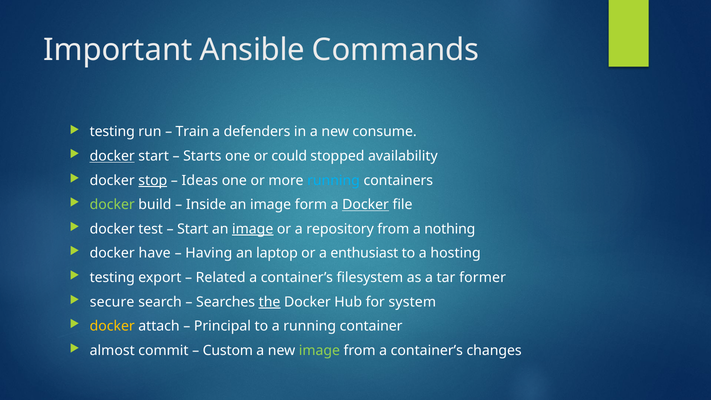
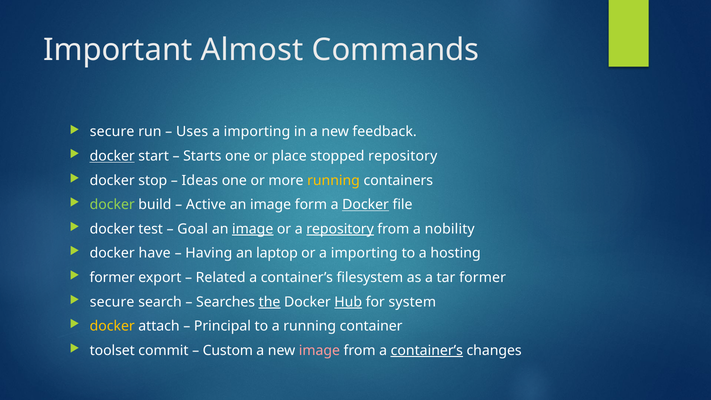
Ansible: Ansible -> Almost (252, 50)
testing: testing -> secure (112, 132)
Train: Train -> Uses (192, 132)
defenders: defenders -> importing (257, 132)
consume: consume -> feedback (385, 132)
could: could -> place (289, 156)
stopped availability: availability -> repository (403, 156)
stop underline: present -> none (153, 180)
running colour: light blue -> yellow (333, 180)
Inside: Inside -> Active (206, 205)
Start: Start -> Goal (193, 229)
repository underline: none -> present (340, 229)
nothing: nothing -> nobility (450, 229)
or a enthusiast: enthusiast -> importing (364, 253)
testing: testing -> former (112, 278)
Hub underline: none -> present (348, 302)
almost: almost -> toolset (112, 350)
image colour: light green -> pink (319, 350)
container’s underline: none -> present (427, 350)
